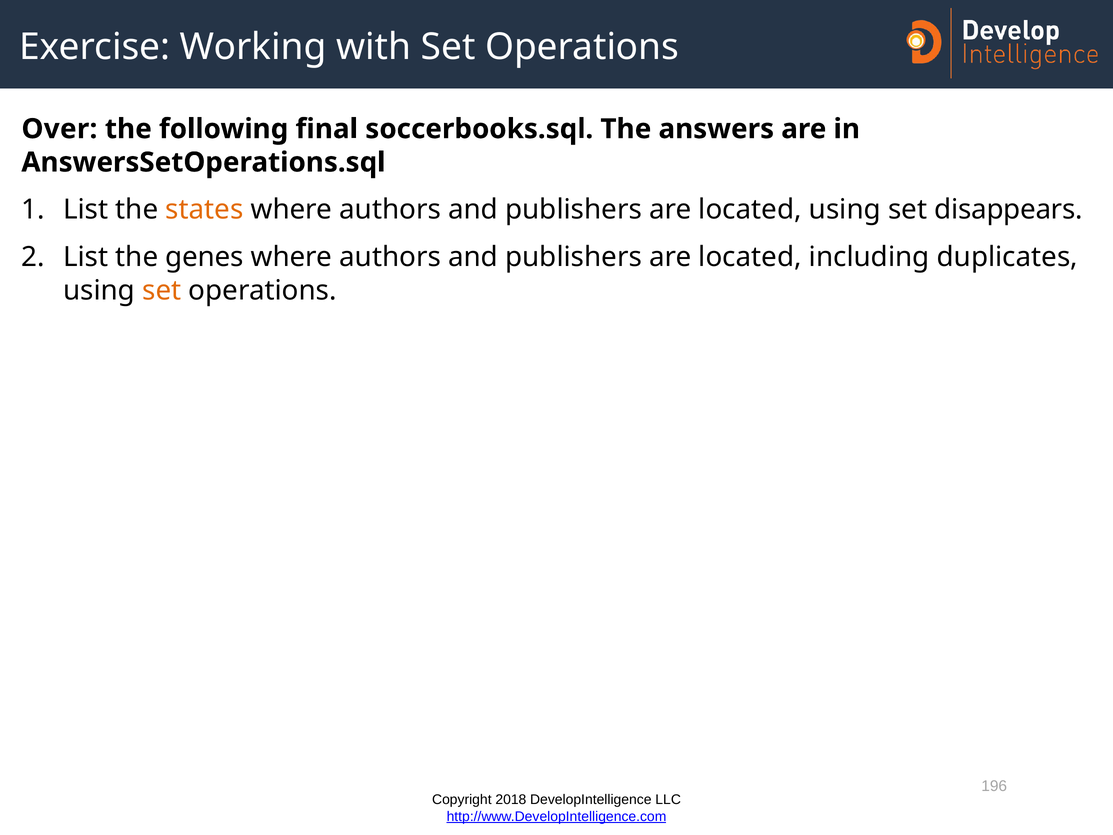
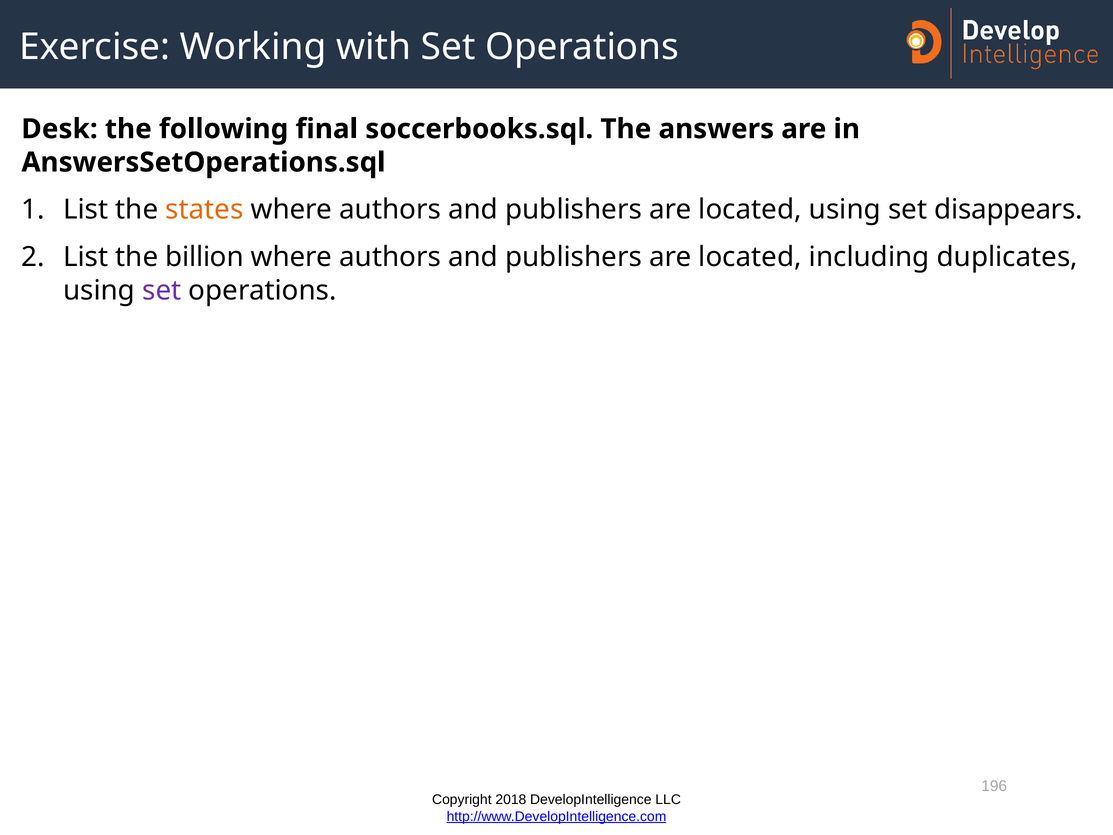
Over: Over -> Desk (60, 129)
genes: genes -> billion (205, 257)
set colour: orange -> purple (162, 290)
